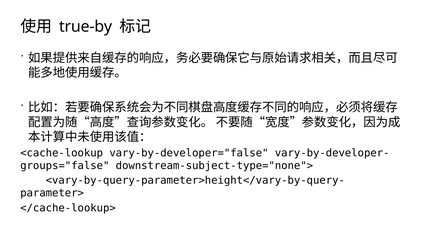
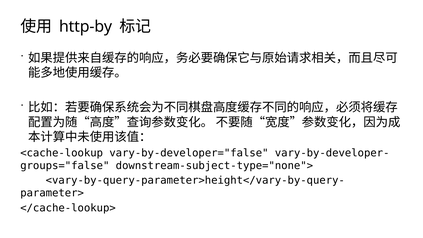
true-by: true-by -> http-by (86, 26)
